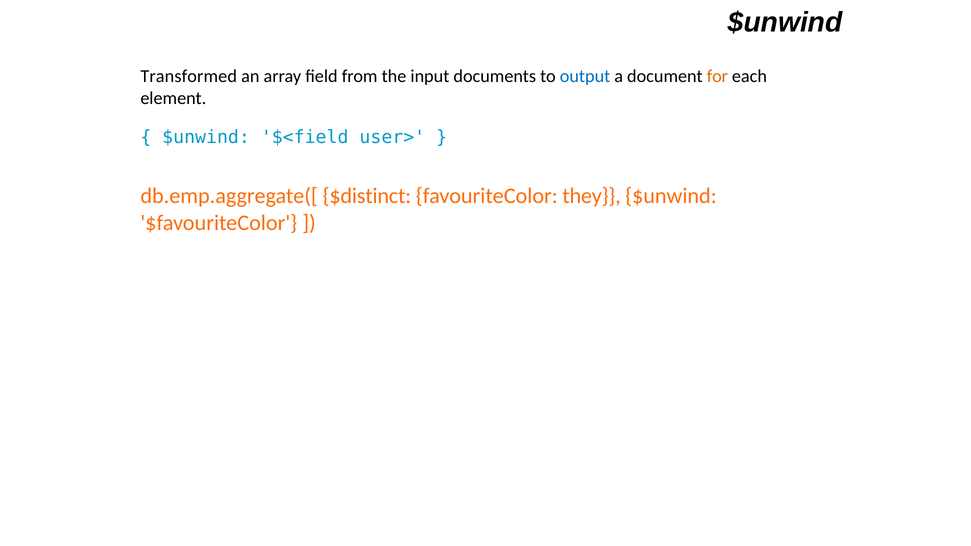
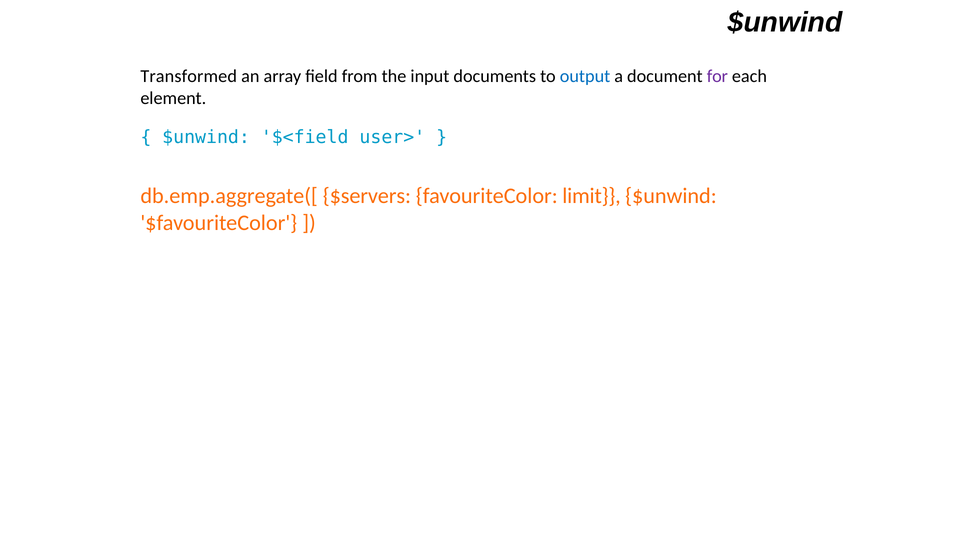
for colour: orange -> purple (717, 76)
$distinct: $distinct -> $servers (367, 196)
they: they -> limit (592, 196)
